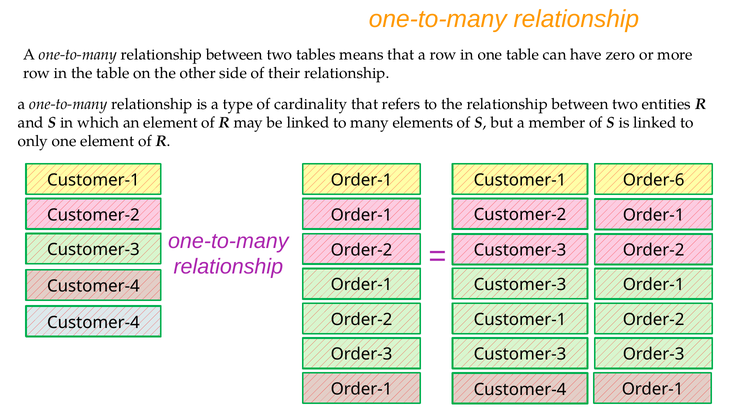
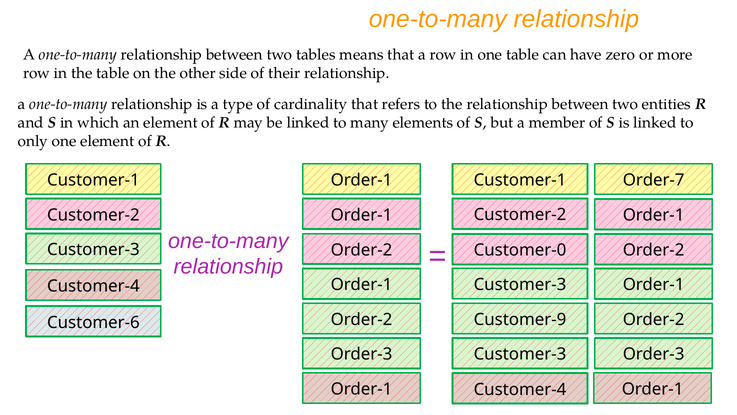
Order-6: Order-6 -> Order-7 (654, 180)
Customer-3: Customer-3 -> Customer-0 (520, 250)
Customer-1: Customer-1 -> Customer-9 (520, 319)
Customer-4: Customer-4 -> Customer-6 (93, 322)
